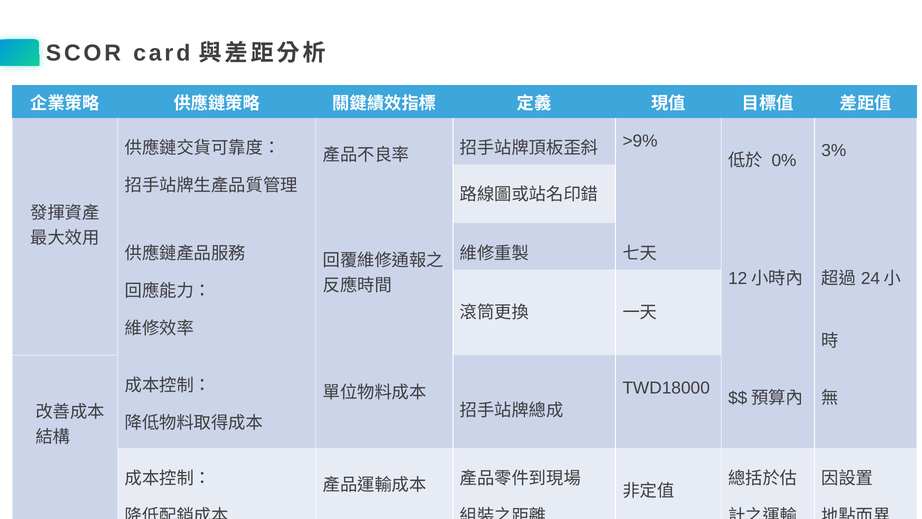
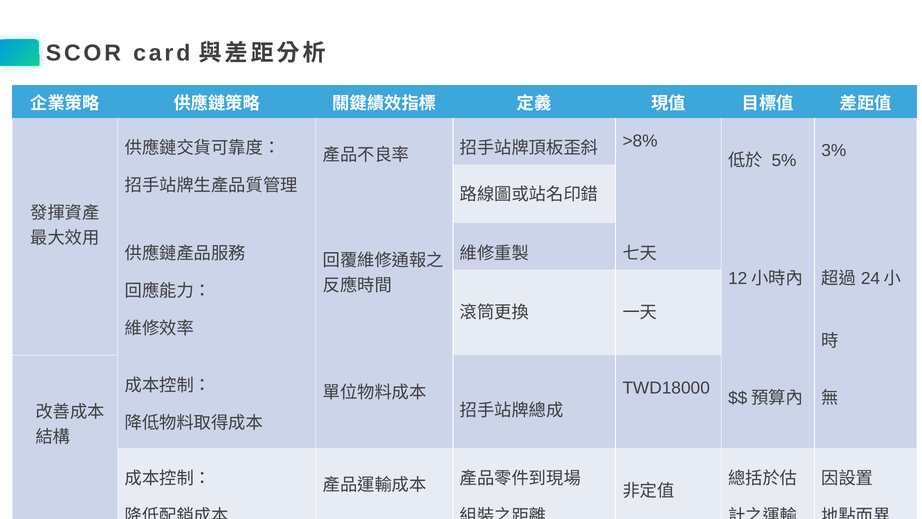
>9%: >9% -> >8% (640, 141)
0%: 0% -> 5% (784, 161)
